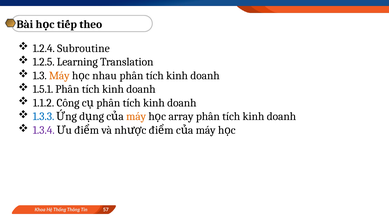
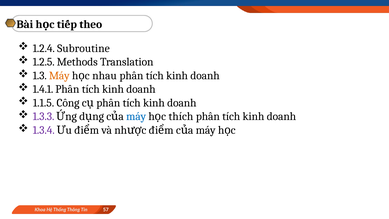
Learning: Learning -> Methods (77, 62)
1.5.1: 1.5.1 -> 1.4.1 (43, 89)
1.1.2: 1.1.2 -> 1.1.5 (44, 103)
1.3.3 colour: blue -> purple (44, 116)
máy colour: orange -> blue (136, 116)
array: array -> thích (181, 116)
